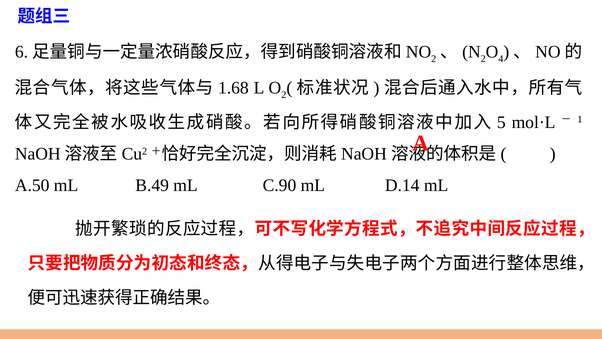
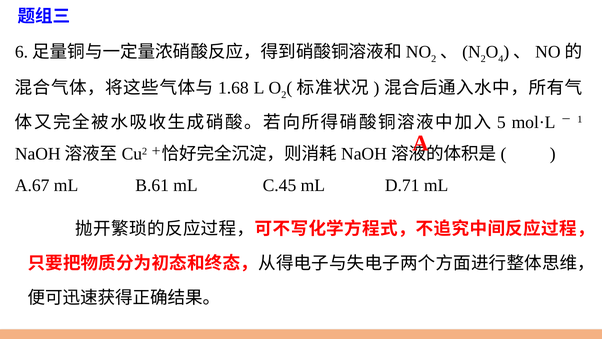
A.50: A.50 -> A.67 (32, 186)
B.49: B.49 -> B.61 (152, 186)
C.90: C.90 -> C.45 (279, 186)
D.14: D.14 -> D.71 (402, 186)
